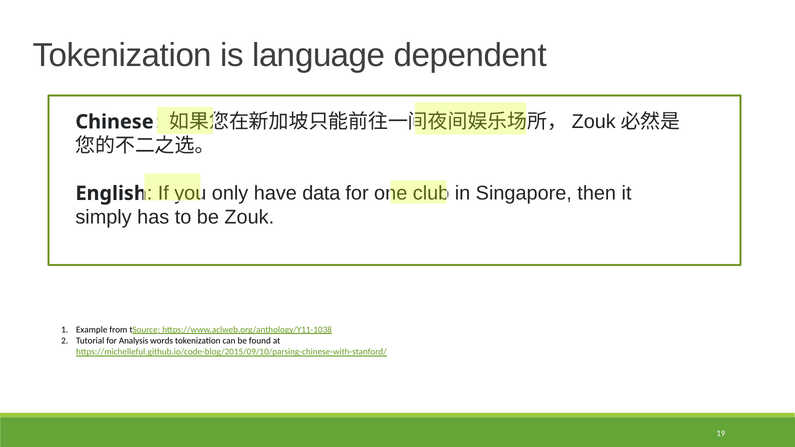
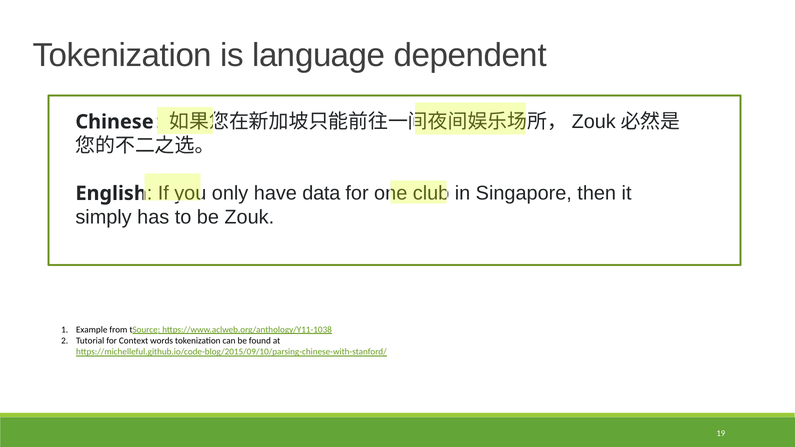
Analysis: Analysis -> Context (134, 341)
